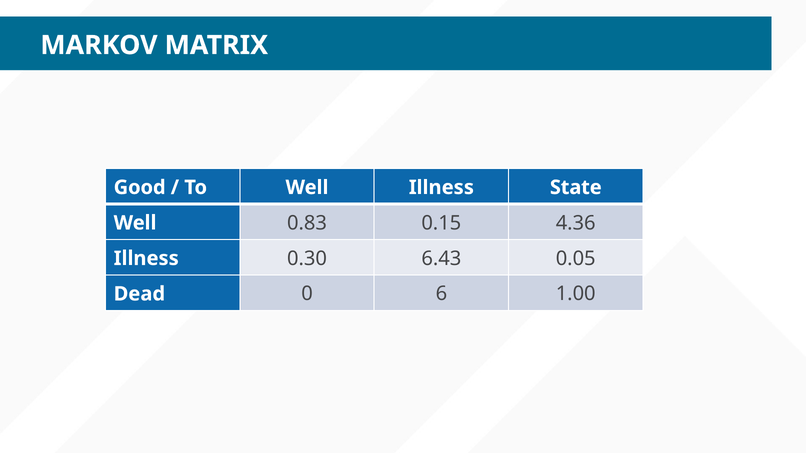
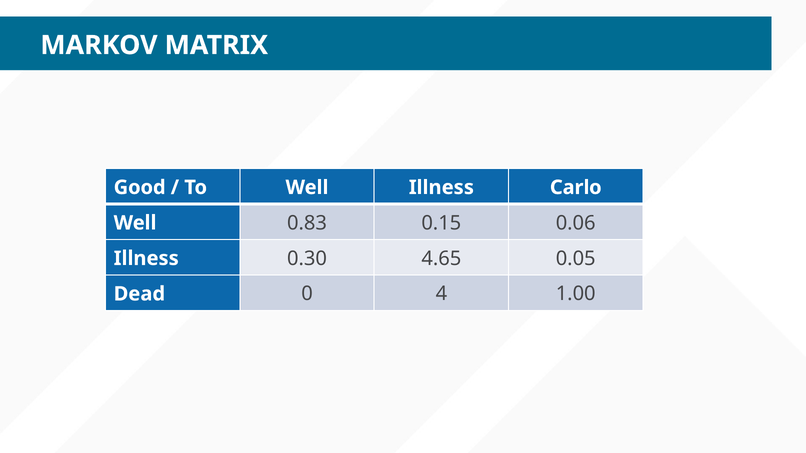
State: State -> Carlo (576, 188)
4.36: 4.36 -> 0.06 (576, 223)
6.43: 6.43 -> 4.65 (441, 259)
6: 6 -> 4 (441, 294)
